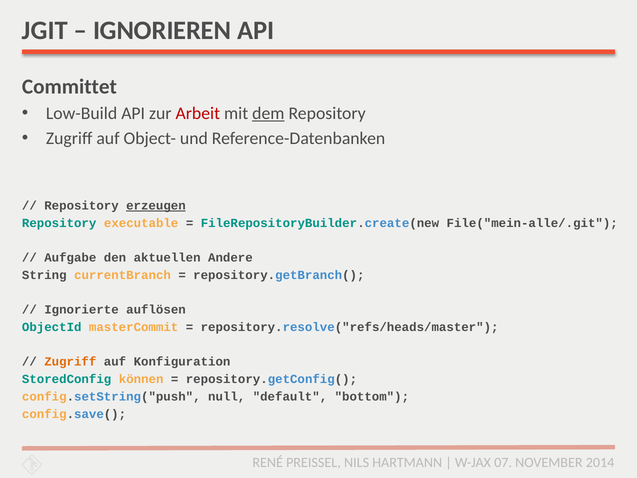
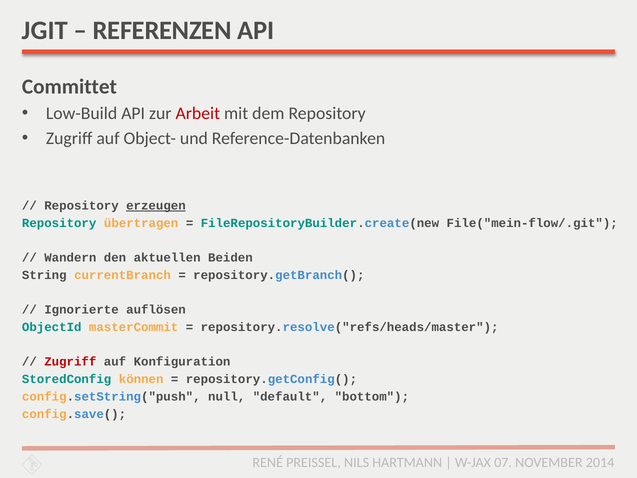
IGNORIEREN: IGNORIEREN -> REFERENZEN (162, 31)
dem underline: present -> none (268, 113)
executable: executable -> übertragen (141, 223)
File("mein-alle/.git: File("mein-alle/.git -> File("mein-flow/.git (532, 223)
Aufgabe: Aufgabe -> Wandern (70, 258)
Andere: Andere -> Beiden (230, 258)
Zugriff colour: orange -> red (70, 362)
